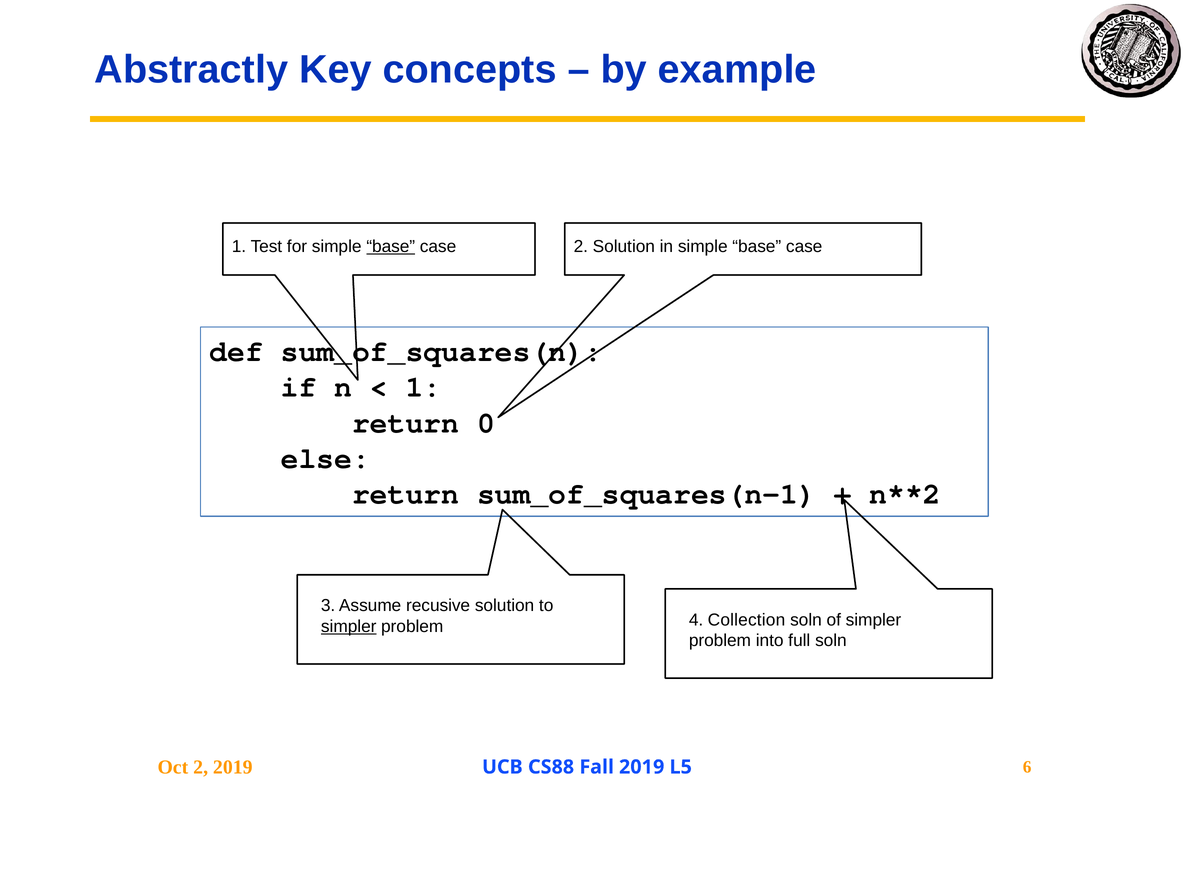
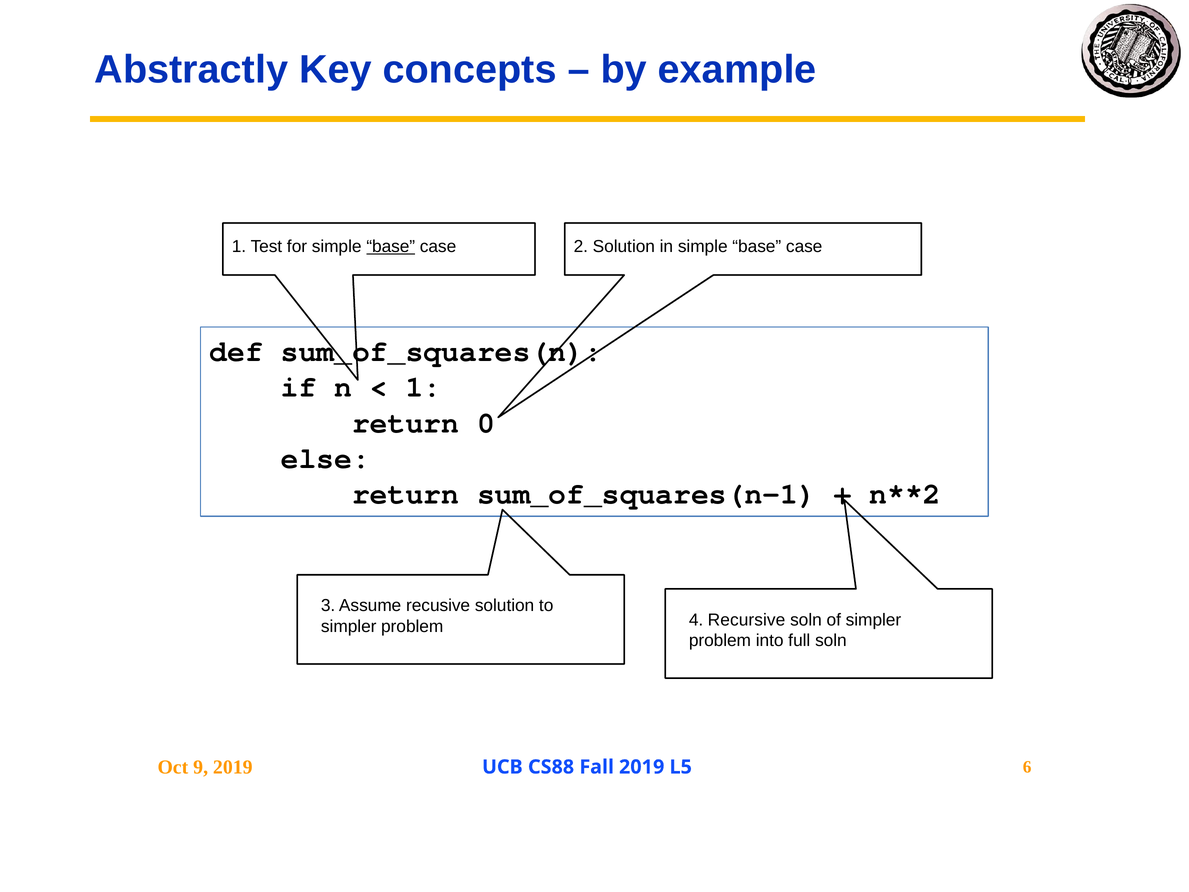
simpler underline: present -> none (349, 626)
Collection: Collection -> Recursive (747, 620)
Oct 2: 2 -> 9 (201, 767)
